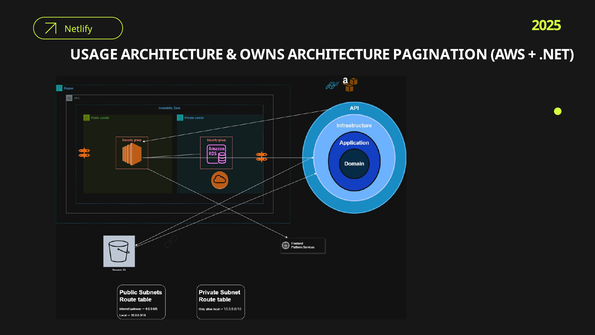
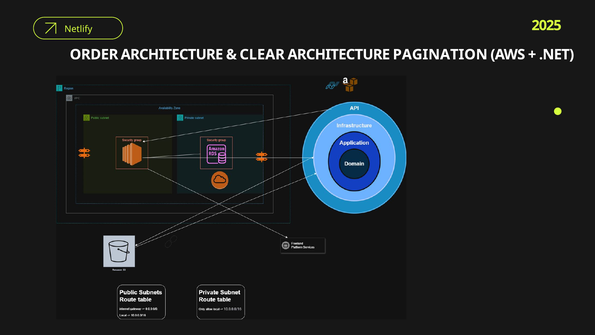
USAGE: USAGE -> ORDER (94, 55)
OWNS: OWNS -> CLEAR (262, 55)
